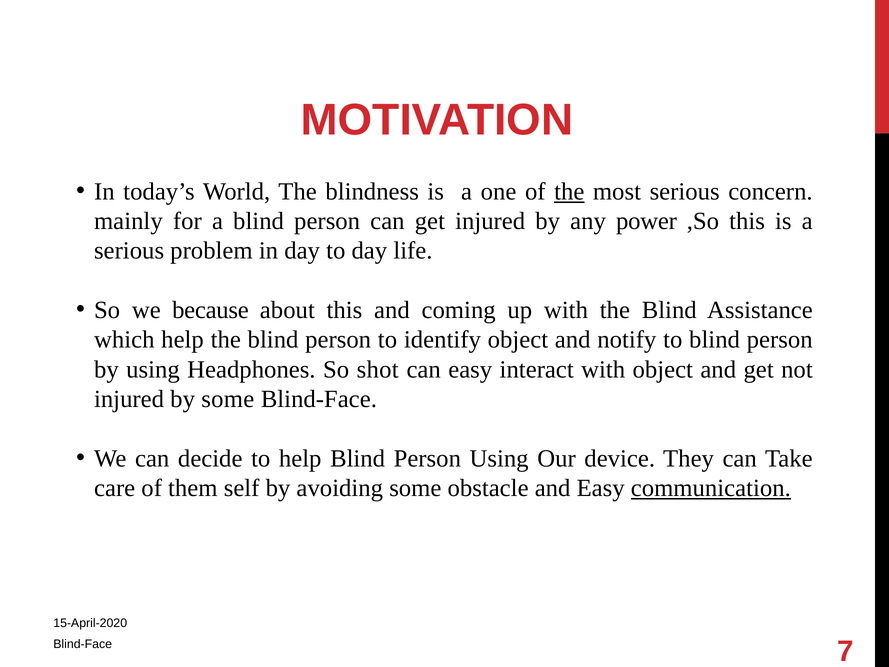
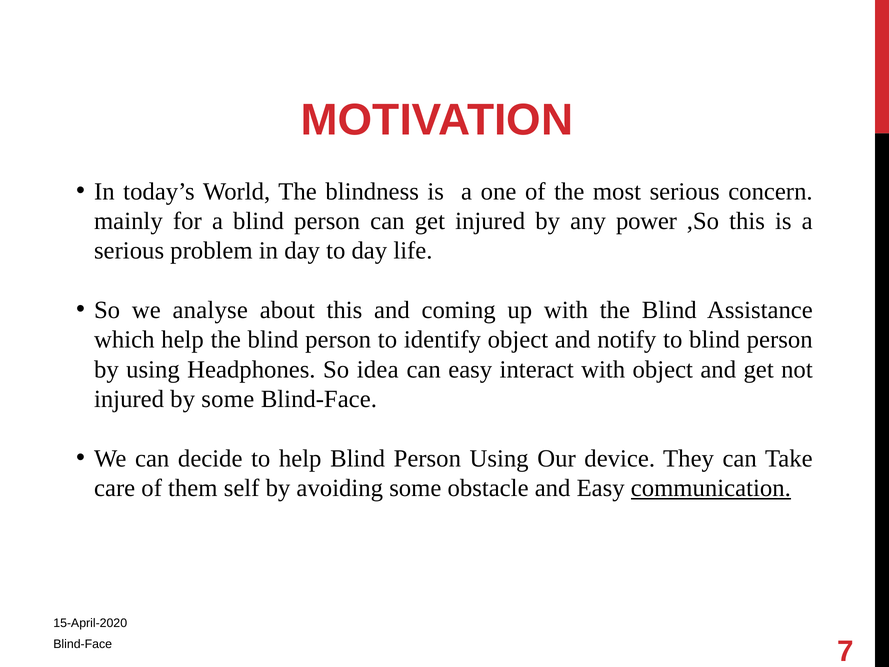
the underline: present -> none (569, 191)
because: because -> analyse (210, 310)
shot: shot -> idea (378, 369)
